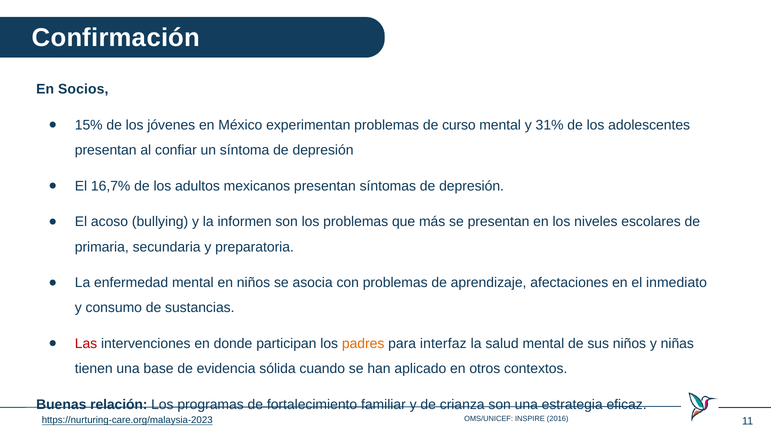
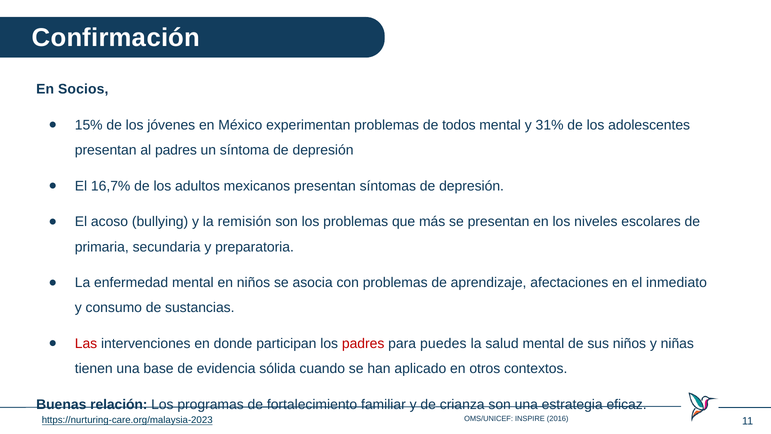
curso: curso -> todos (459, 125)
al confiar: confiar -> padres (176, 150)
informen: informen -> remisión (244, 222)
padres colour: orange -> red (363, 343)
interfaz: interfaz -> puedes (443, 343)
